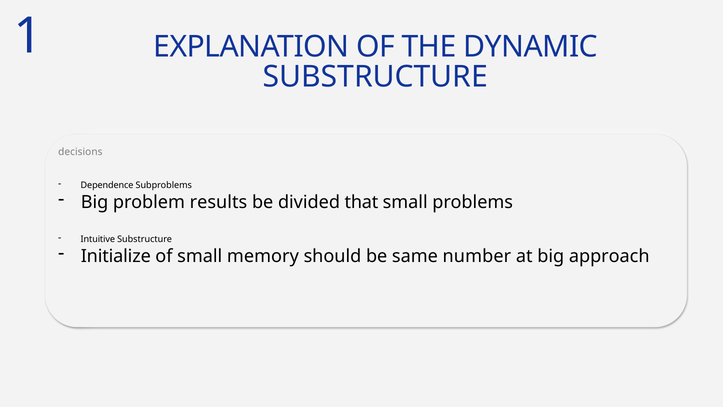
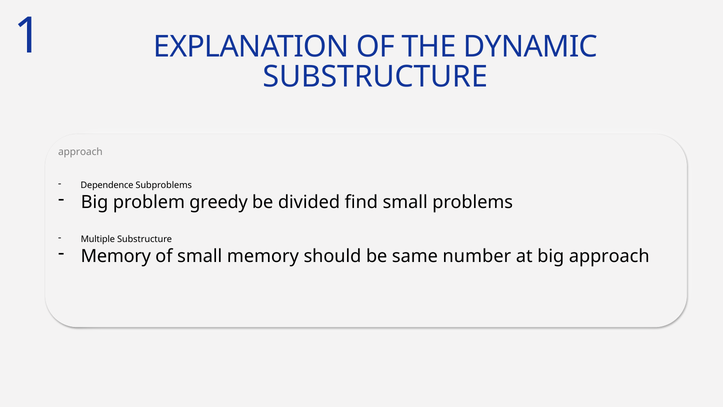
decisions: decisions -> approach (80, 152)
results: results -> greedy (219, 202)
that: that -> find (361, 202)
Intuitive: Intuitive -> Multiple (98, 239)
Initialize: Initialize -> Memory (116, 256)
